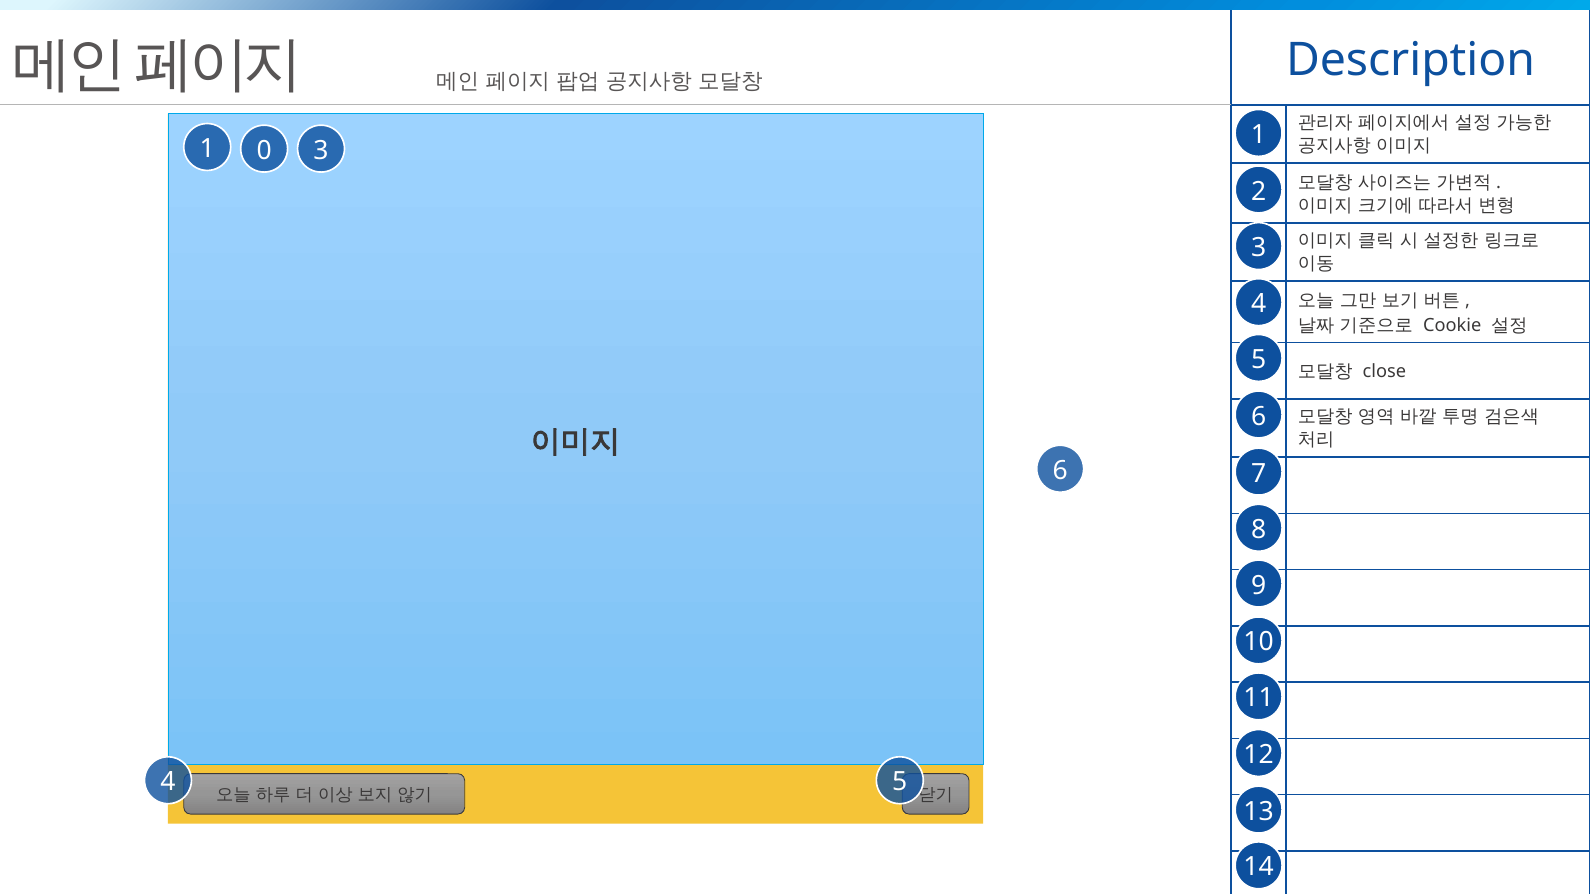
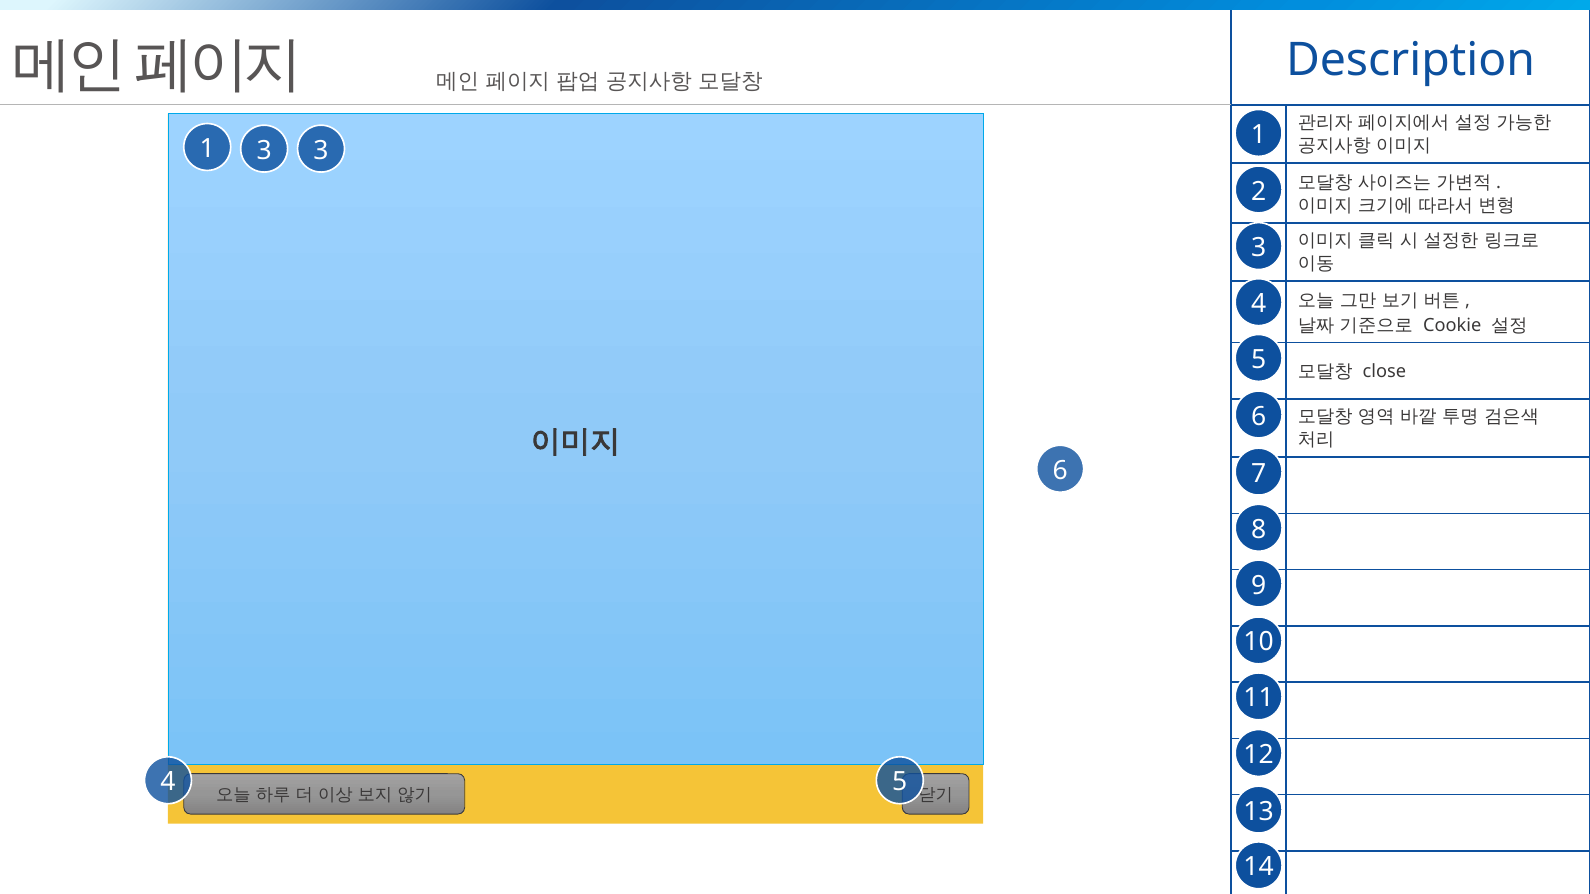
1 0: 0 -> 3 (264, 151)
